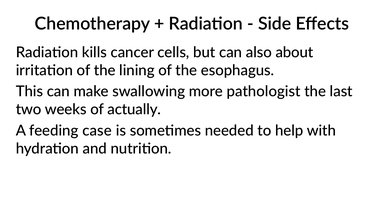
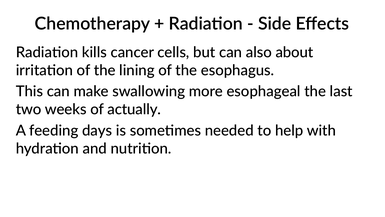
pathologist: pathologist -> esophageal (264, 91)
case: case -> days (97, 130)
